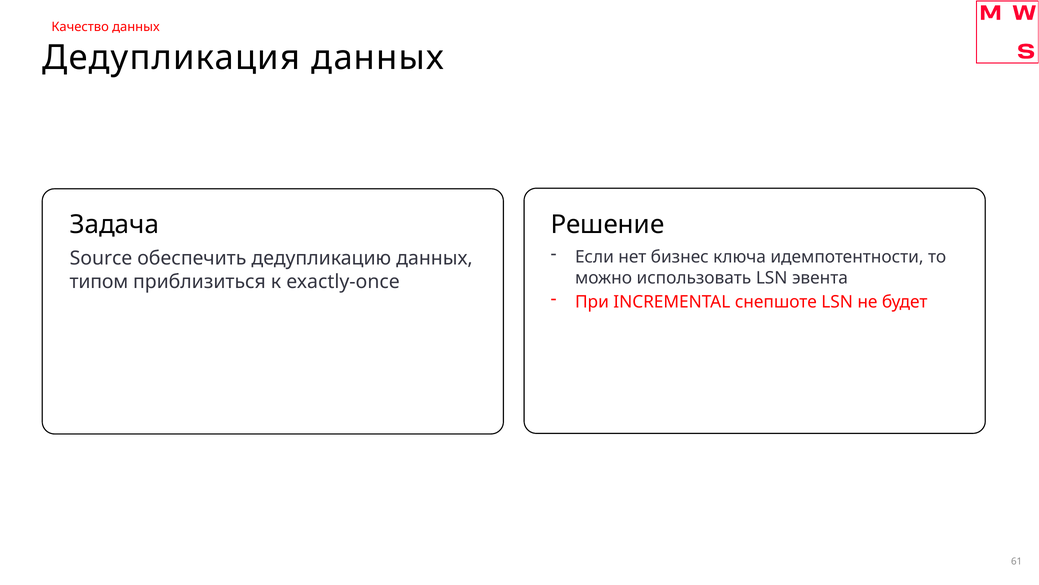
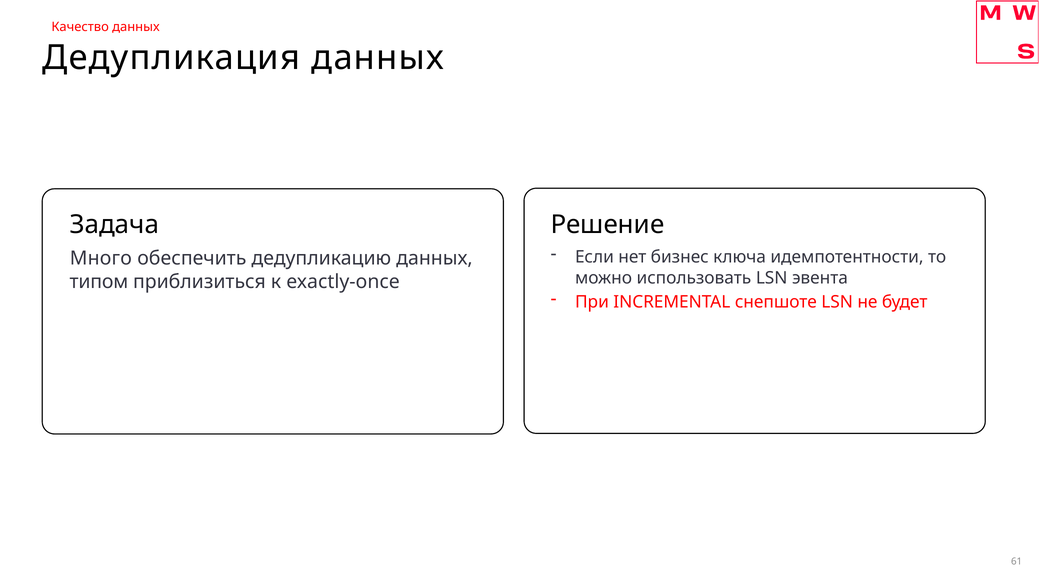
Source: Source -> Много (101, 258)
